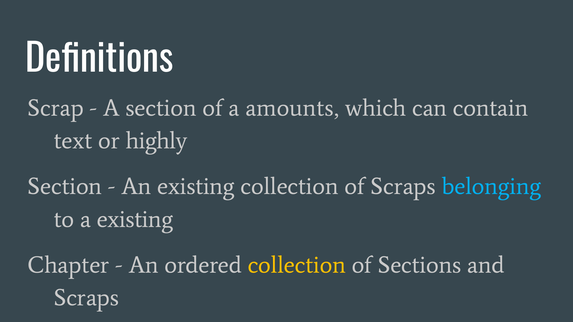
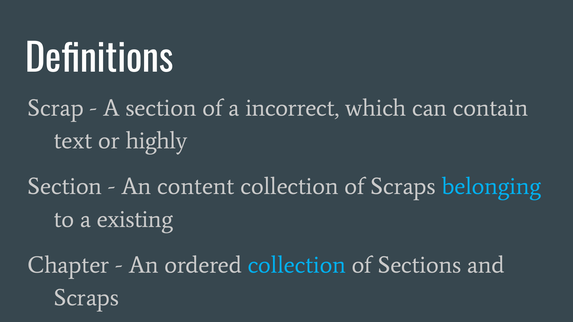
amounts: amounts -> incorrect (292, 108)
An existing: existing -> content (196, 187)
collection colour: yellow -> light blue (297, 265)
